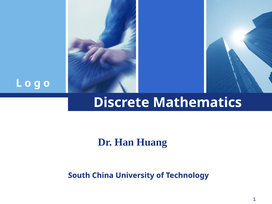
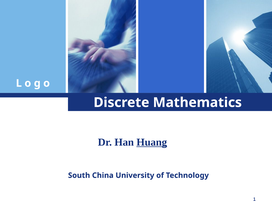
Huang underline: none -> present (152, 142)
